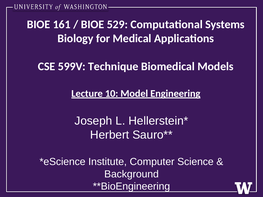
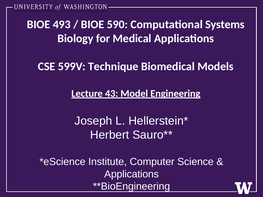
161: 161 -> 493 (62, 24)
529: 529 -> 590 (117, 24)
10: 10 -> 43 (112, 94)
Background: Background -> Applications (132, 174)
